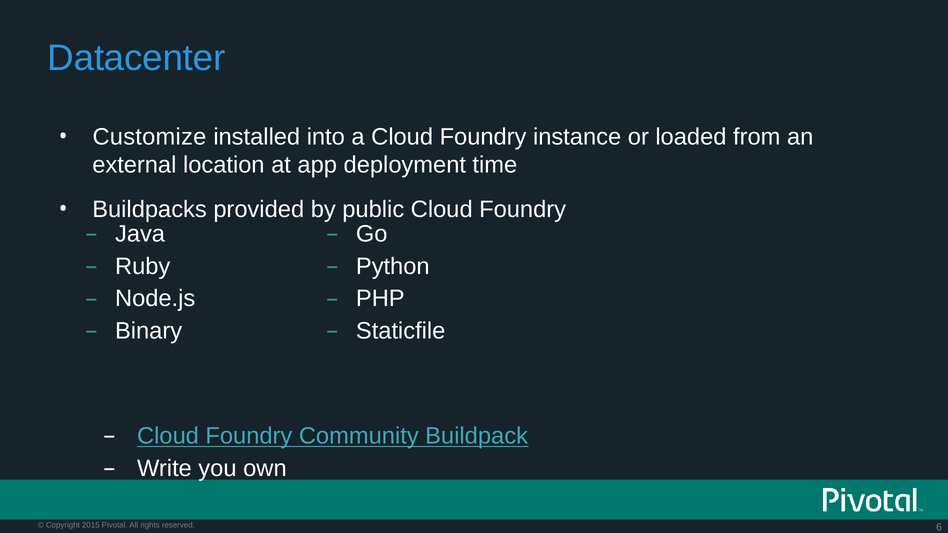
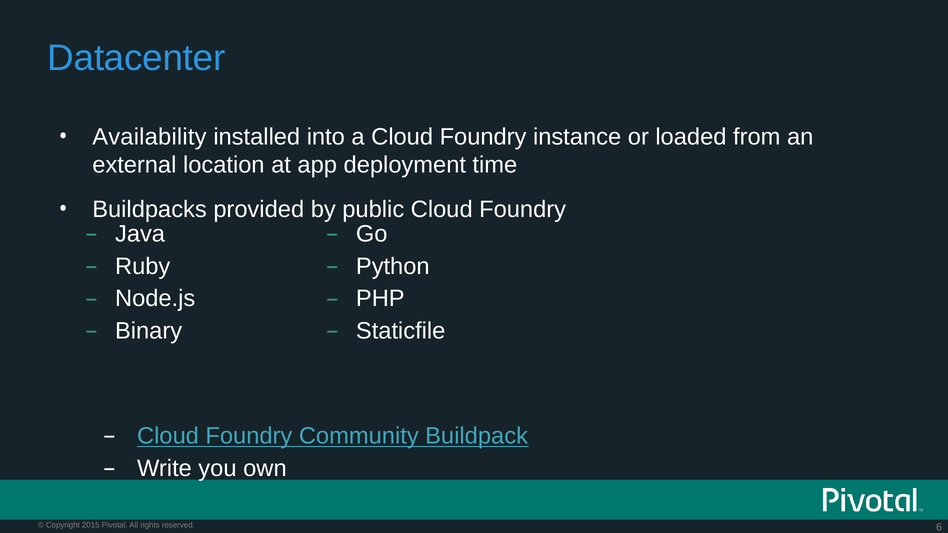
Customize: Customize -> Availability (149, 137)
